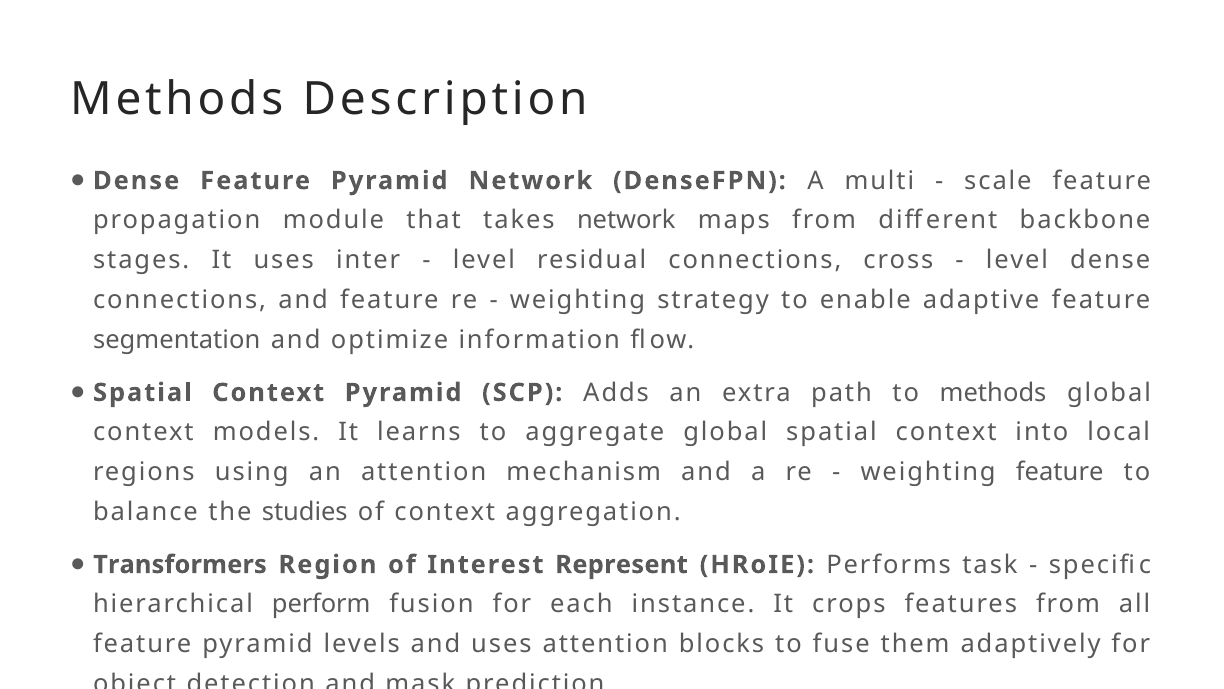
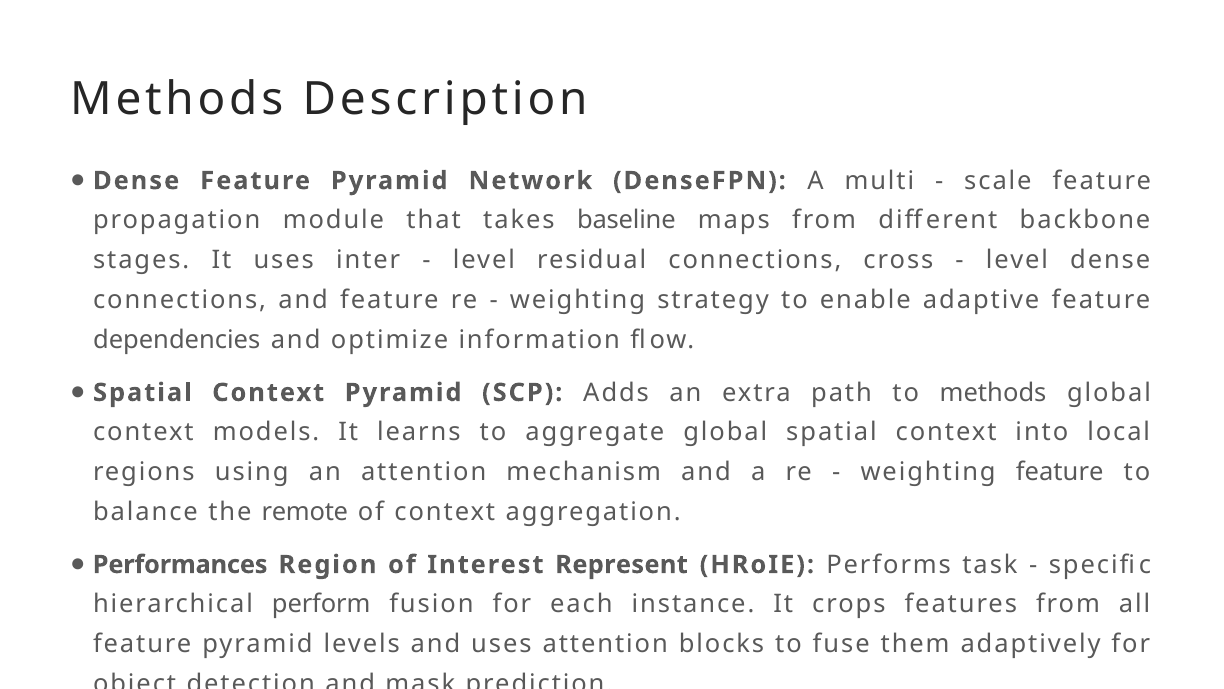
takes network: network -> baseline (626, 220)
segmentation: segmentation -> dependencies (177, 340)
studies: studies -> remote (305, 512)
Transformers: Transformers -> Performances (180, 564)
